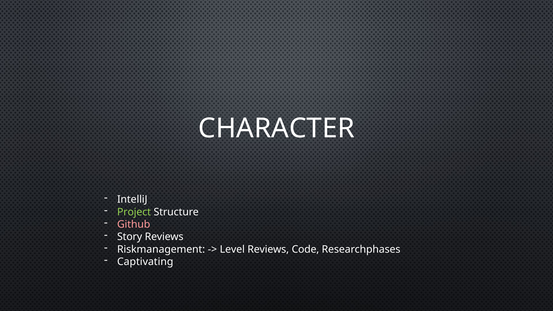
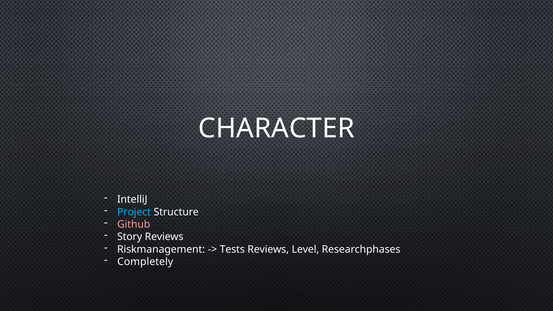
Project colour: light green -> light blue (134, 212)
Level: Level -> Tests (232, 249)
Code: Code -> Level (305, 249)
Captivating: Captivating -> Completely (145, 262)
